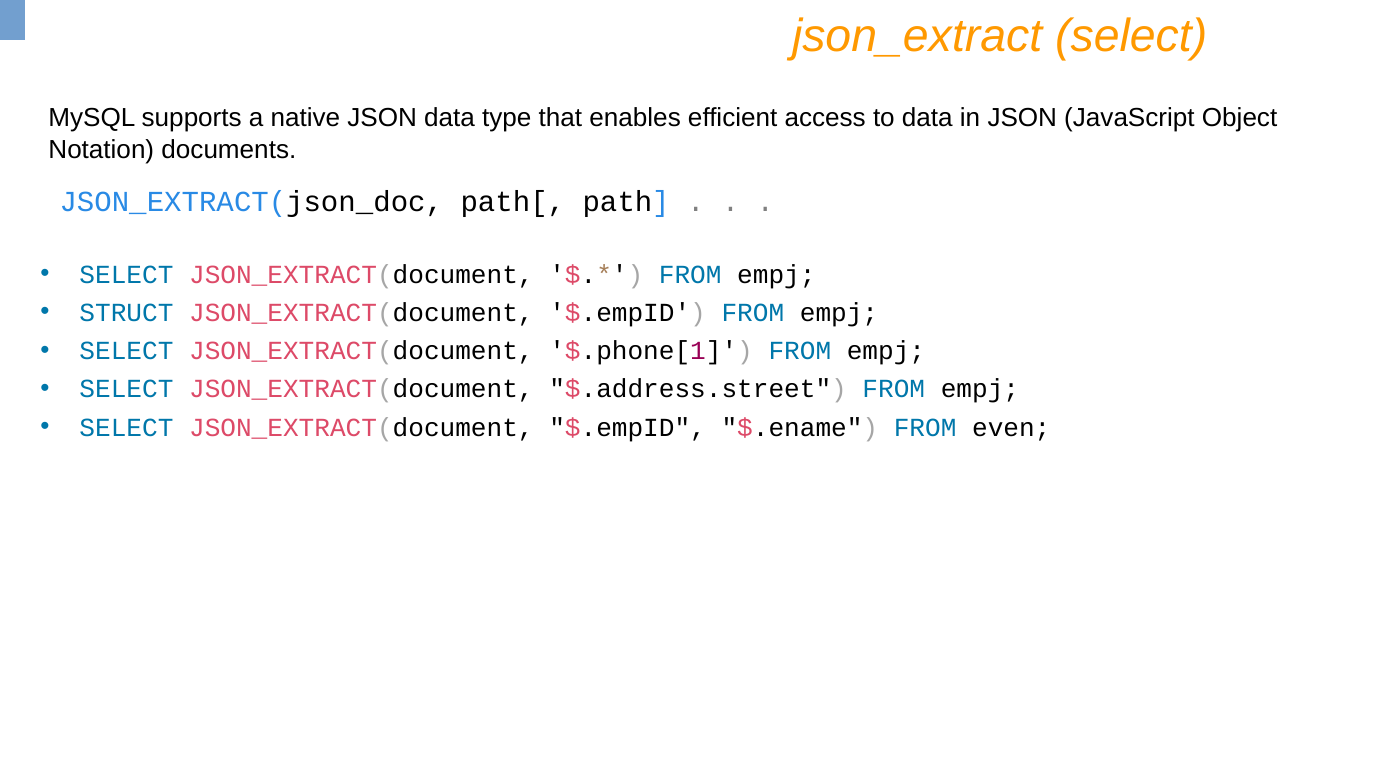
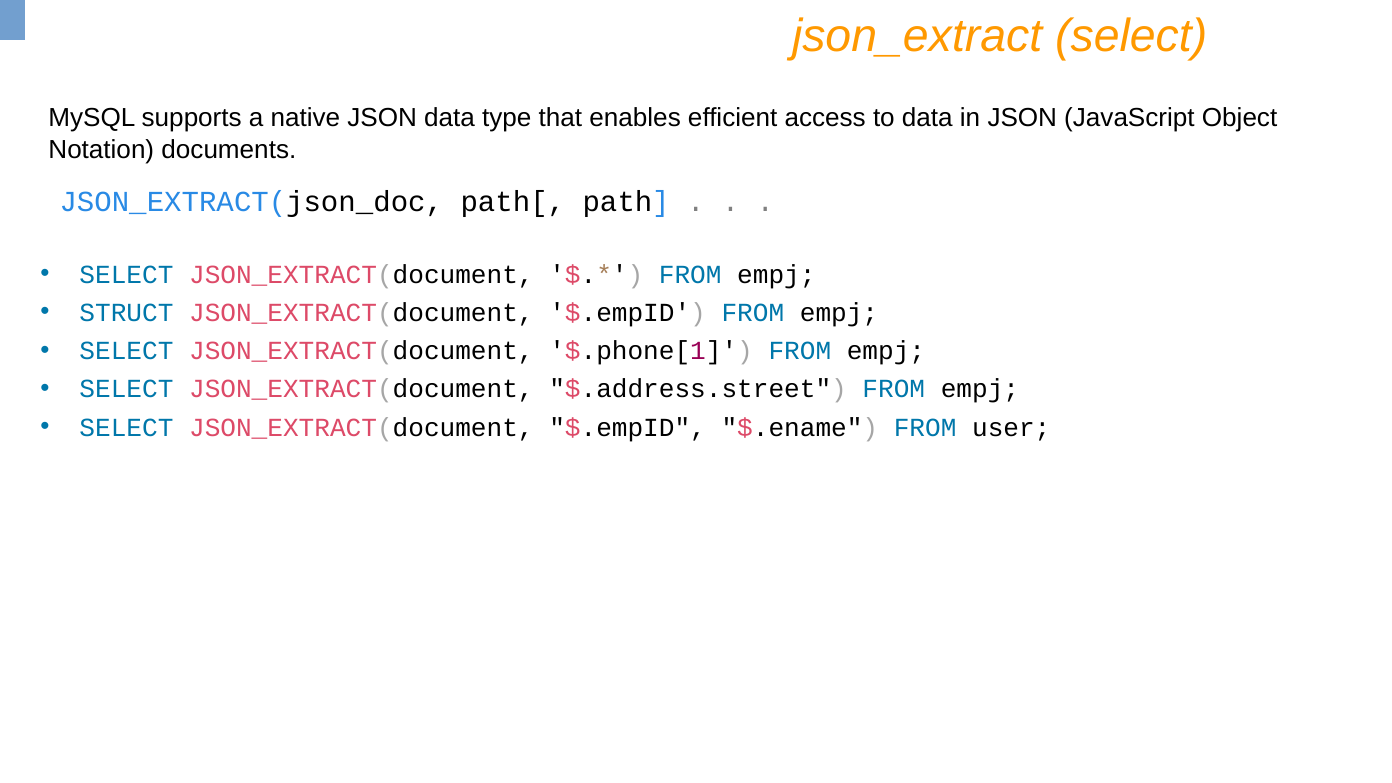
even: even -> user (1011, 428)
